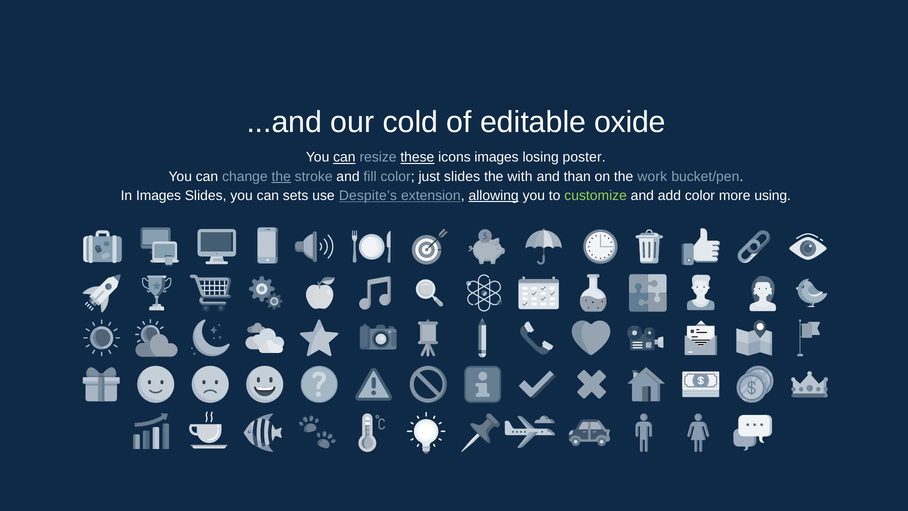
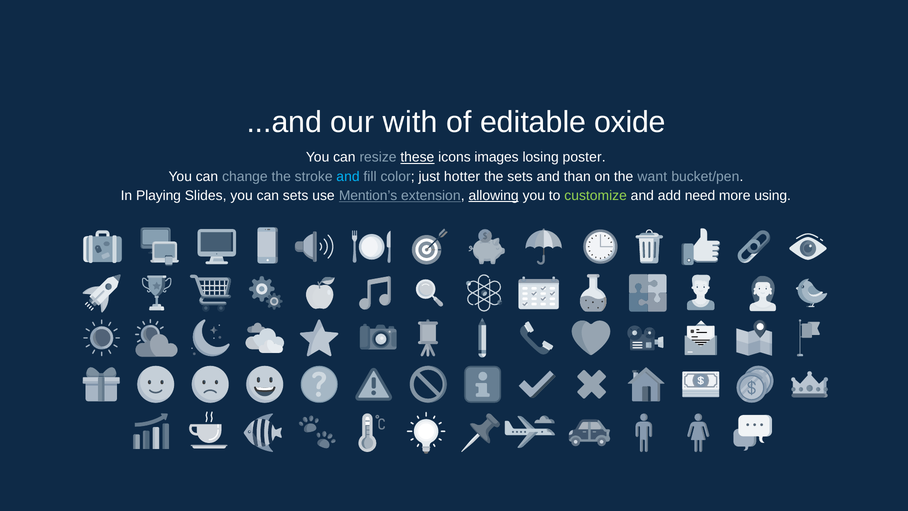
cold: cold -> with (410, 122)
can underline: present -> none (344, 157)
the underline: present -> none (281, 176)
and colour: white -> light blue (348, 176)
just slides: slides -> hotter (462, 176)
the with: with -> sets (520, 176)
work: work -> want (652, 176)
In Images: Images -> Playing (159, 196)
Despite’s: Despite’s -> Mention’s (368, 196)
add color: color -> need (700, 196)
